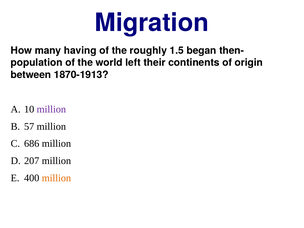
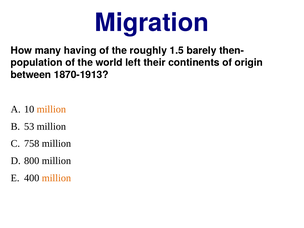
began: began -> barely (202, 50)
million colour: purple -> orange (51, 109)
57: 57 -> 53 (29, 126)
686: 686 -> 758 (32, 144)
207: 207 -> 800 (32, 161)
